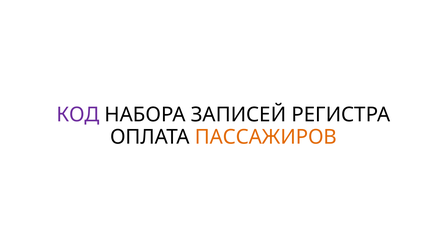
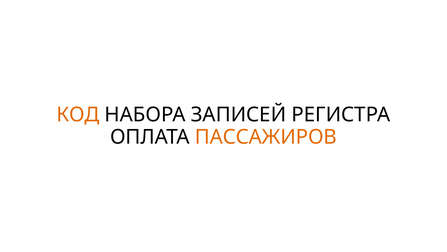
КОД colour: purple -> orange (78, 115)
